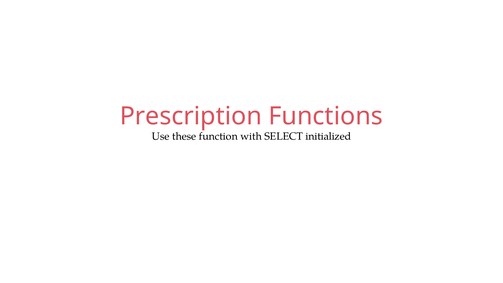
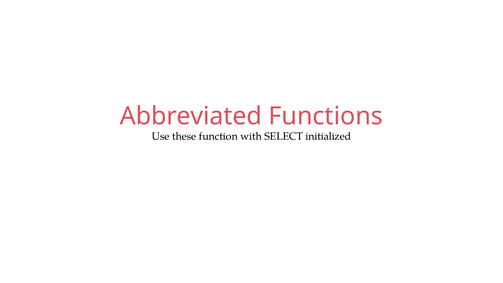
Prescription: Prescription -> Abbreviated (191, 116)
